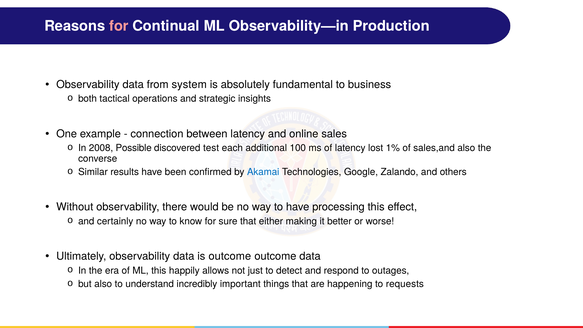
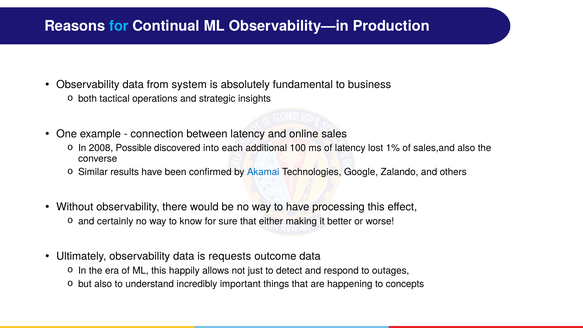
for colour: pink -> light blue (119, 26)
test: test -> into (211, 148)
is outcome: outcome -> requests (230, 256)
requests: requests -> concepts (405, 284)
